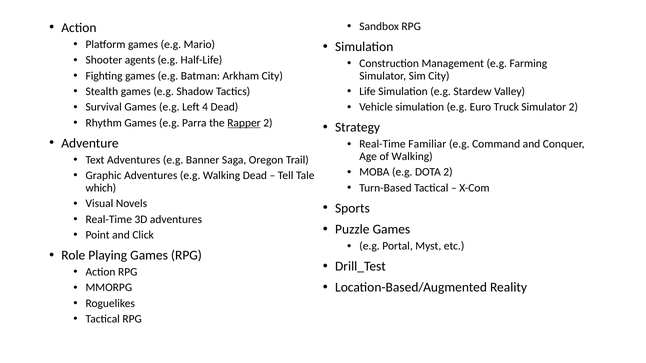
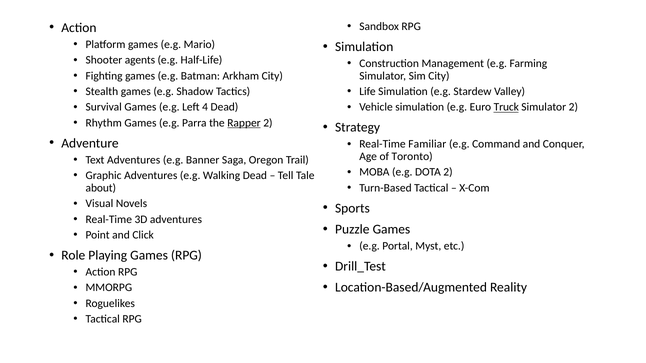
Truck underline: none -> present (506, 107)
of Walking: Walking -> Toronto (412, 157)
which: which -> about (101, 188)
